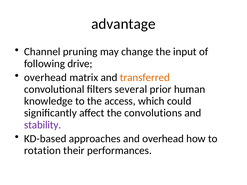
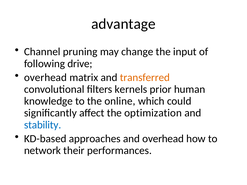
several: several -> kernels (131, 89)
access: access -> online (120, 101)
convolutions: convolutions -> optimization (153, 113)
stability colour: purple -> blue (43, 125)
rotation: rotation -> network (43, 151)
